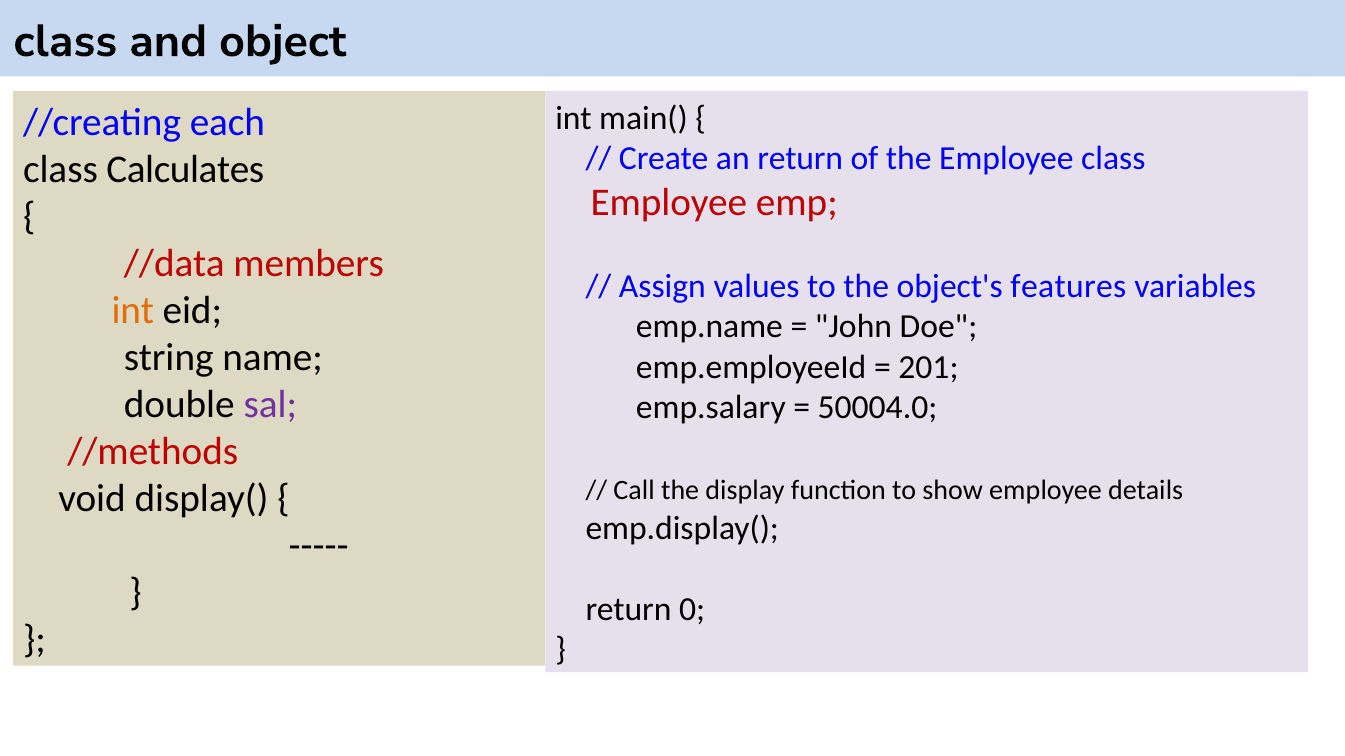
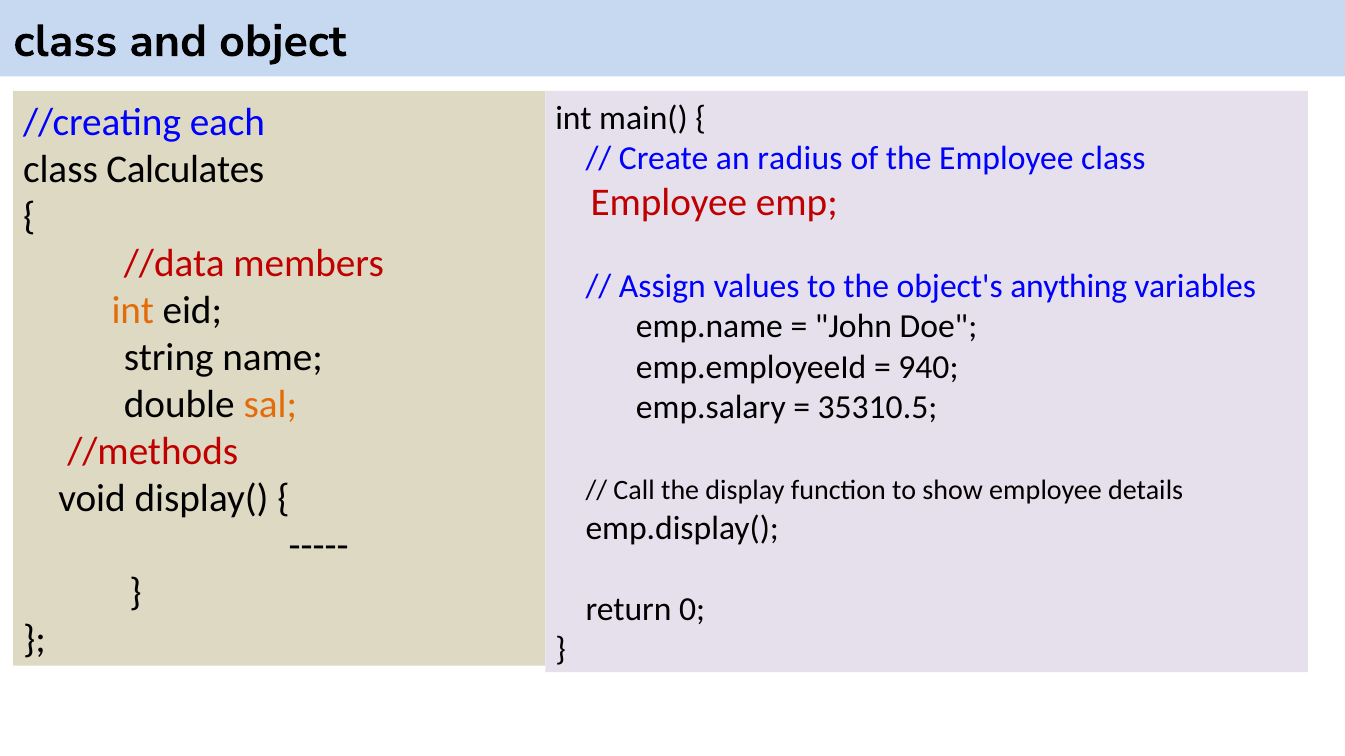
an return: return -> radius (800, 159)
features: features -> anything (1069, 287)
201: 201 -> 940 (928, 367)
sal colour: purple -> orange (270, 405)
50004.0: 50004.0 -> 35310.5 (877, 408)
